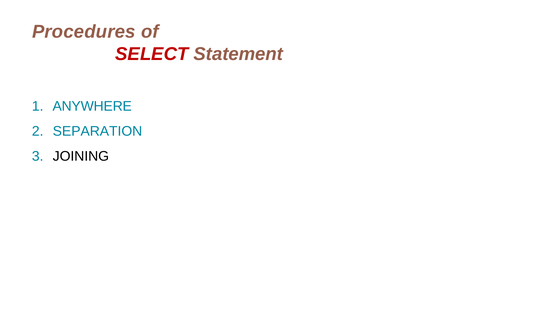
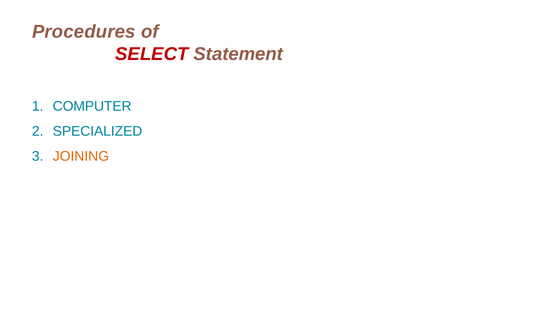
ANYWHERE: ANYWHERE -> COMPUTER (92, 106)
SEPARATION: SEPARATION -> SPECIALIZED (98, 131)
JOINING colour: black -> orange (81, 156)
